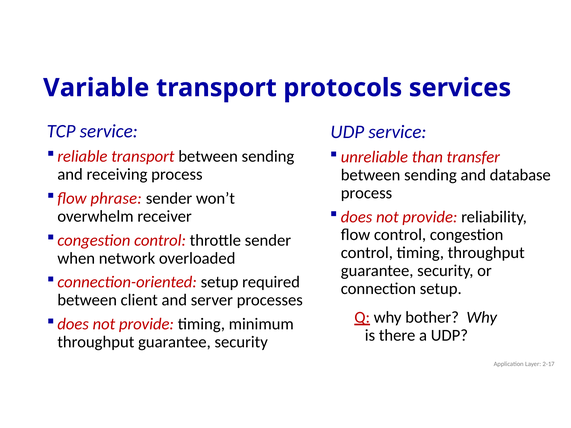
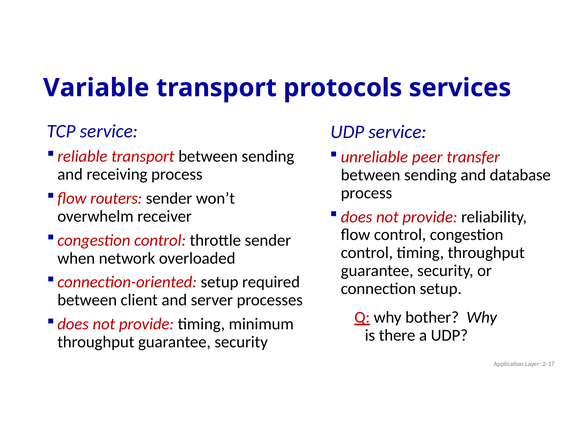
than: than -> peer (427, 157)
phrase: phrase -> routers (116, 198)
